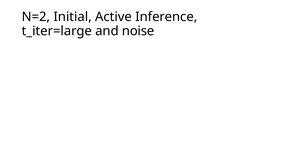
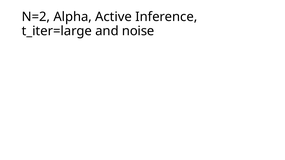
Initial: Initial -> Alpha (73, 17)
